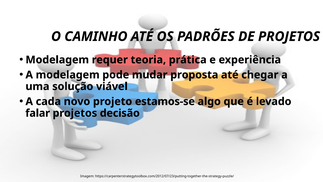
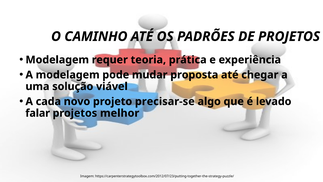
estamos-se: estamos-se -> precisar-se (165, 101)
decisão: decisão -> melhor (120, 113)
